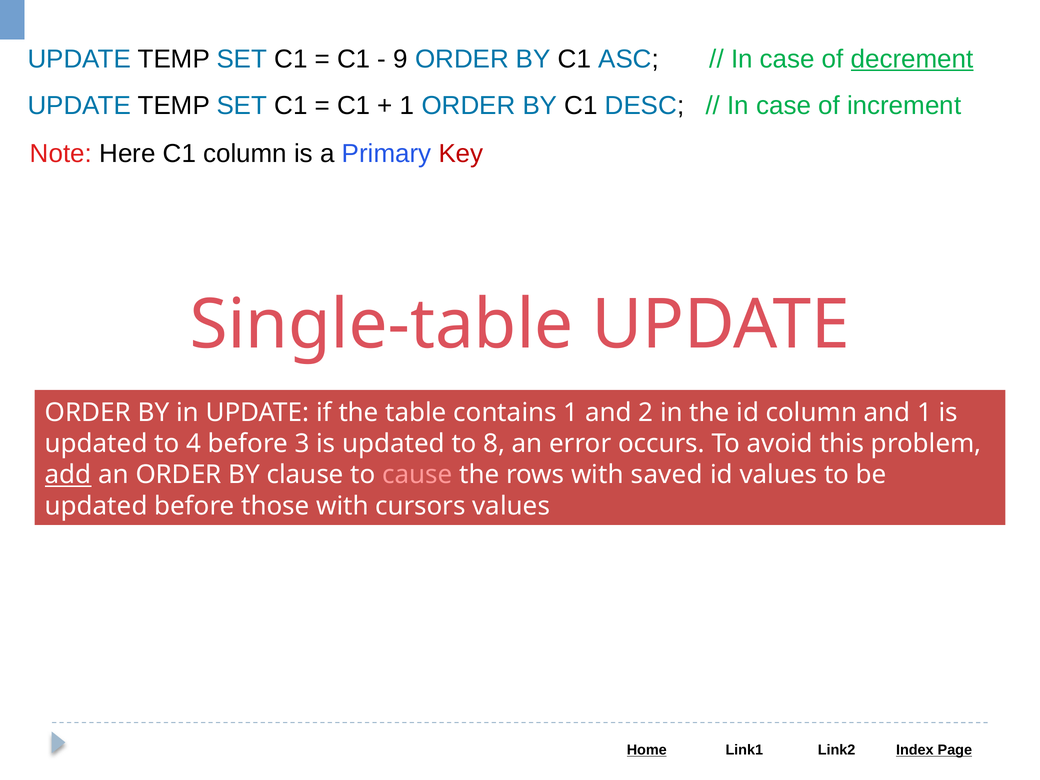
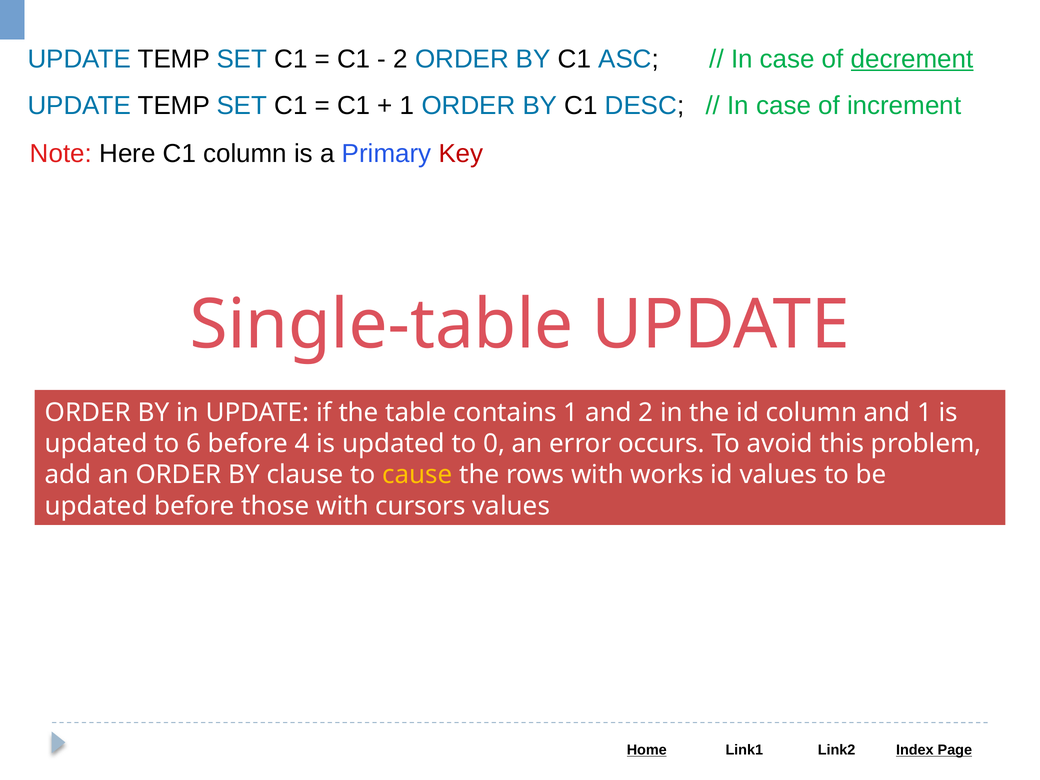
9: 9 -> 2 (401, 59)
4: 4 -> 6 (194, 444)
3: 3 -> 4 (302, 444)
8: 8 -> 0 (494, 444)
add underline: present -> none (68, 475)
cause colour: pink -> yellow (417, 475)
saved: saved -> works (667, 475)
